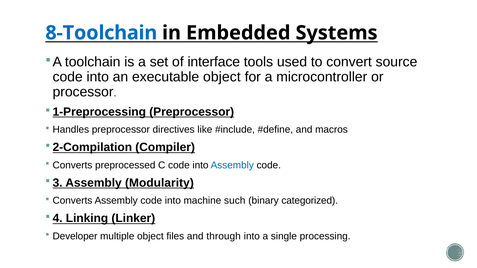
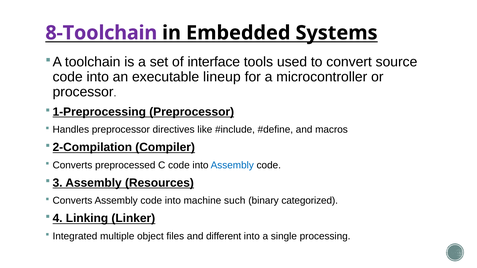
8-Toolchain colour: blue -> purple (101, 33)
executable object: object -> lineup (222, 77)
Modularity: Modularity -> Resources (159, 183)
Developer: Developer -> Integrated (75, 236)
through: through -> different (224, 236)
